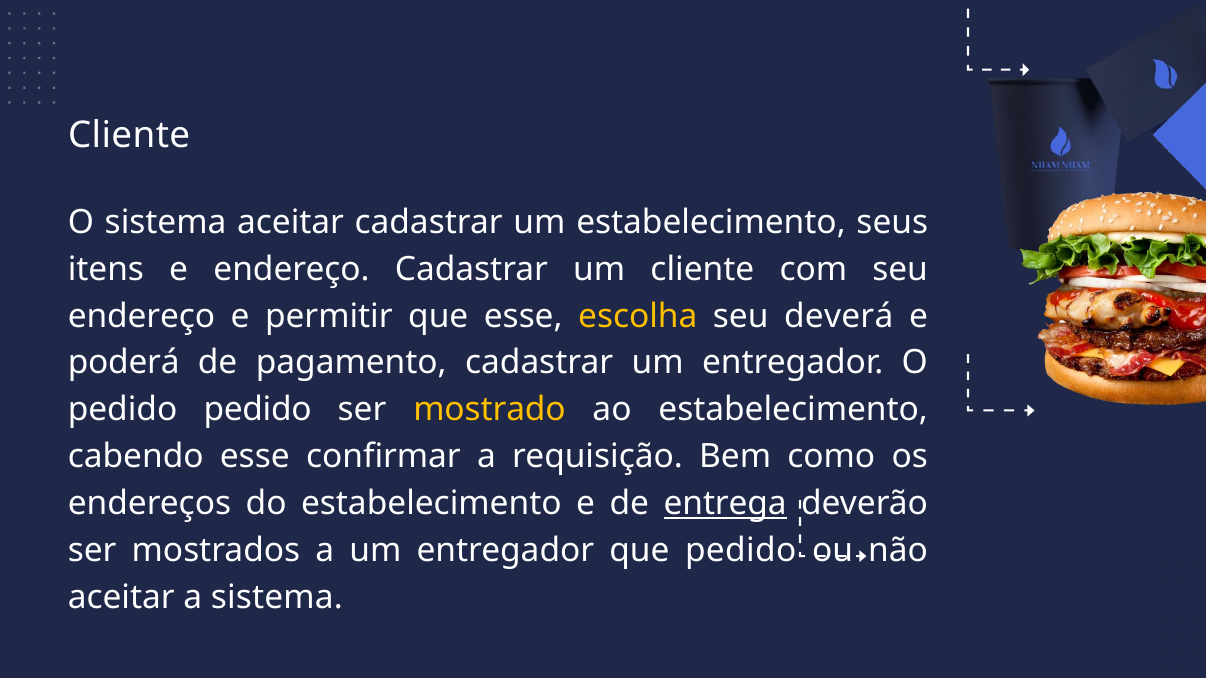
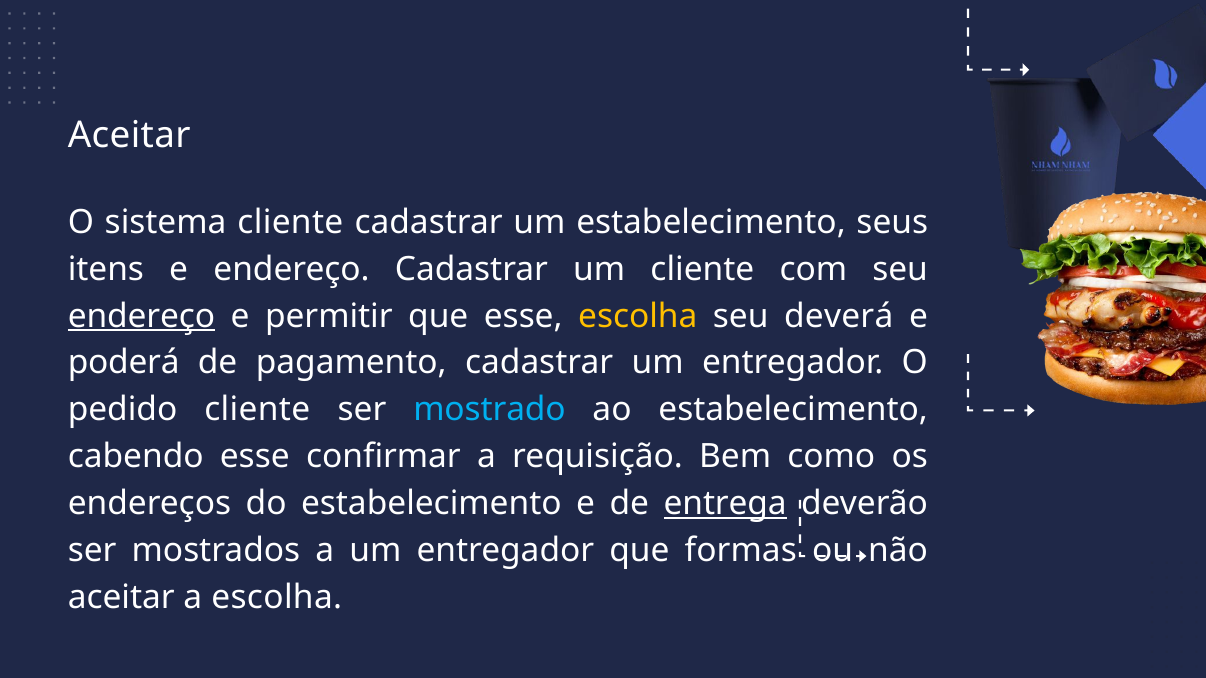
Cliente: Cliente -> Aceitar (129, 135)
sistema aceitar: aceitar -> cliente (290, 222)
endereço underline: none -> present (142, 316)
pedido pedido: pedido -> cliente (257, 410)
mostrado colour: yellow -> light blue (489, 410)
que pedido: pedido -> formas (741, 551)
a sistema: sistema -> escolha (277, 598)
